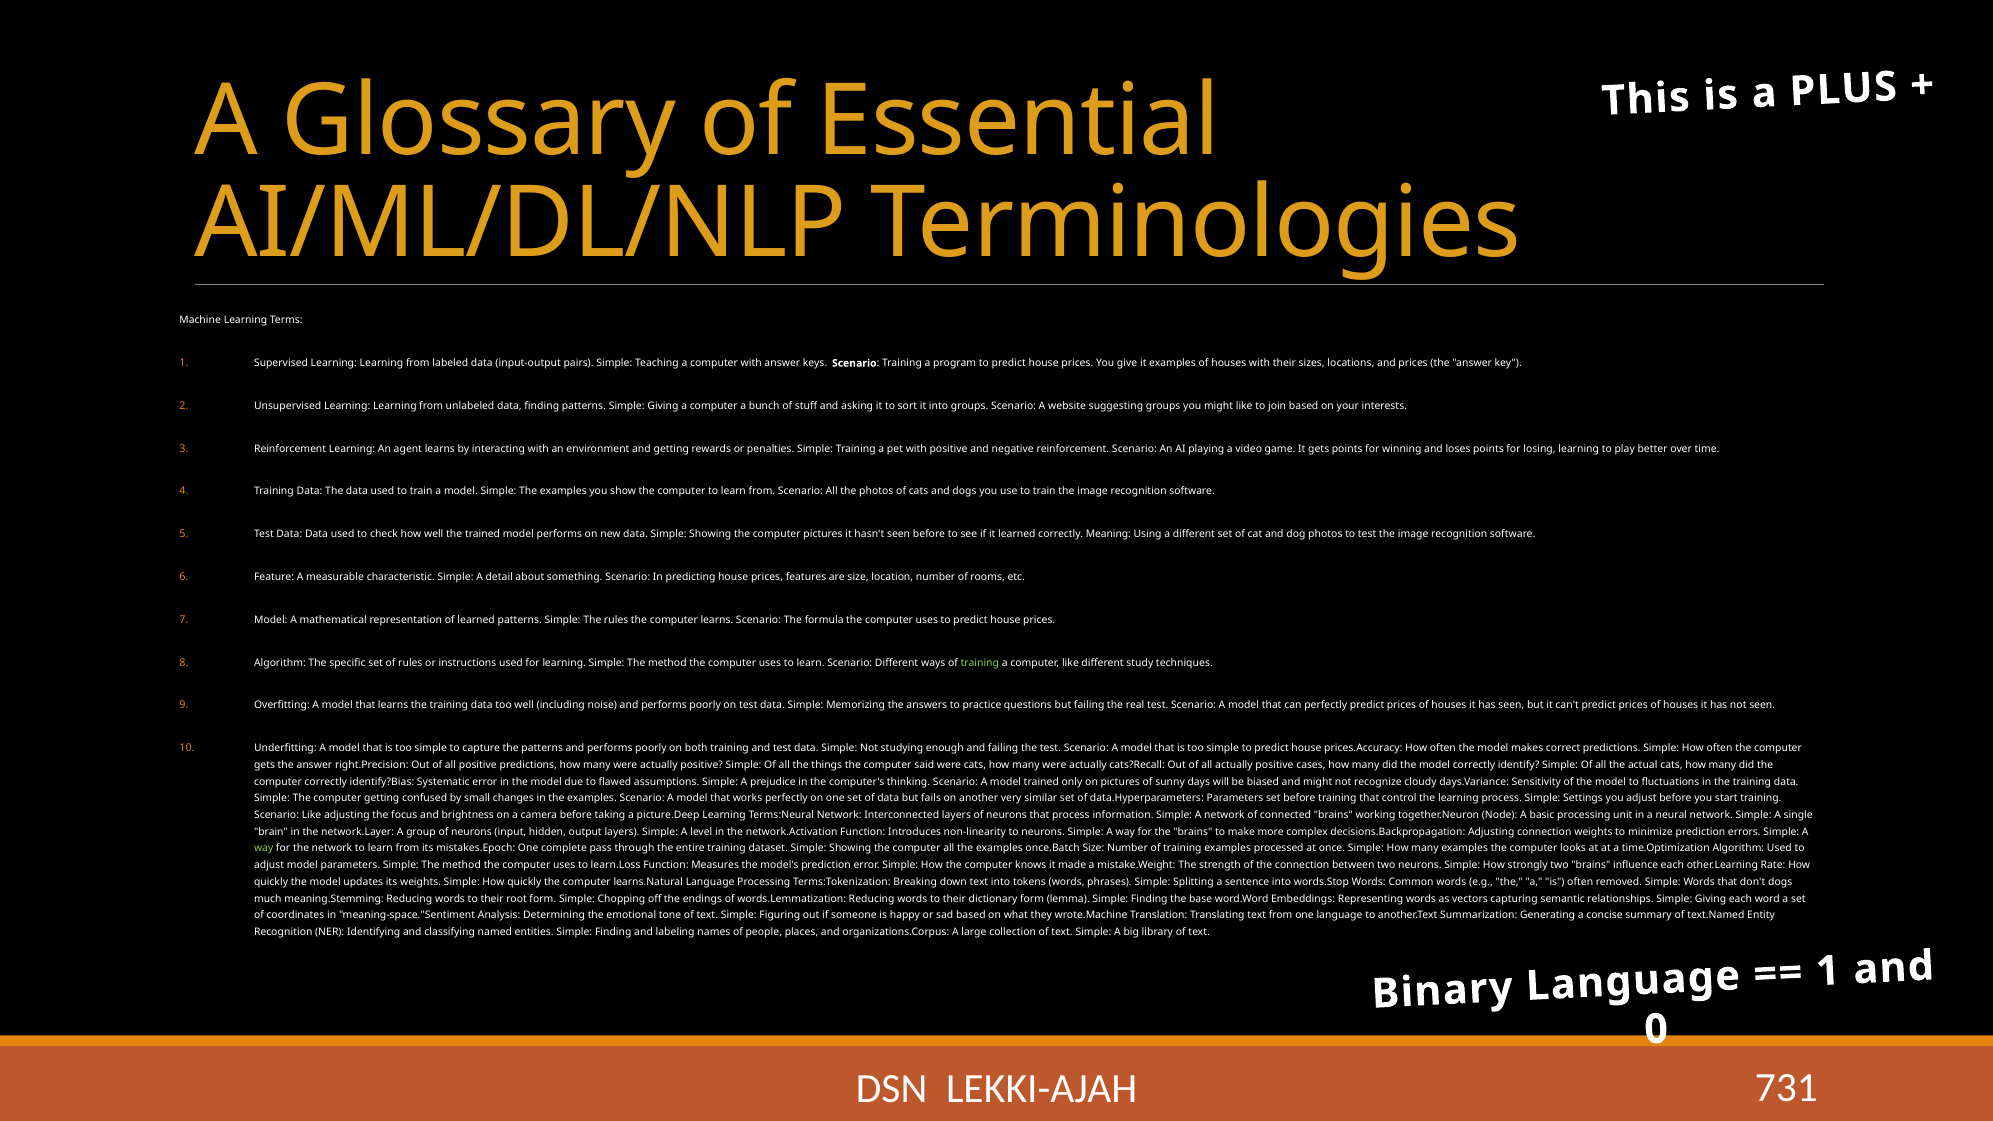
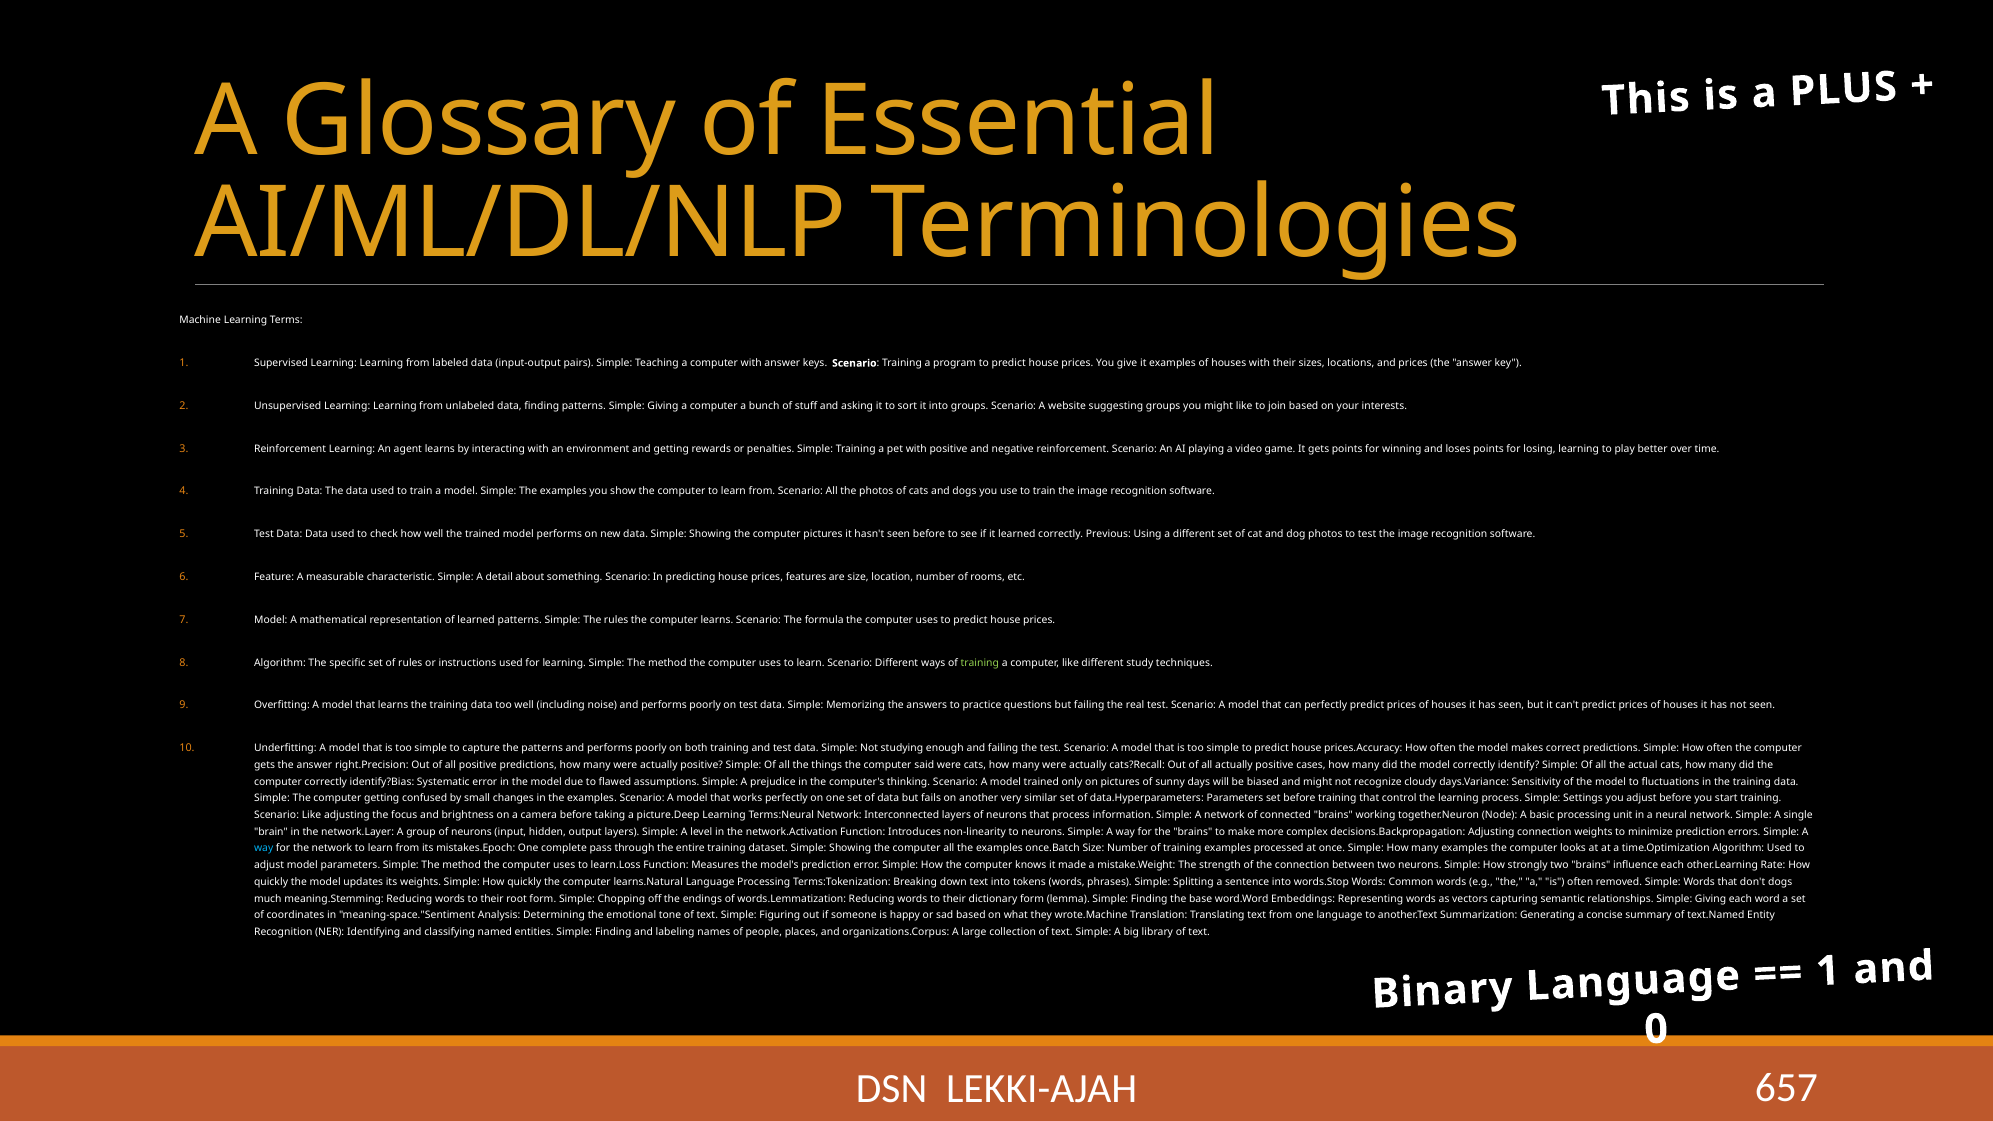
Meaning: Meaning -> Previous (1108, 534)
way colour: light green -> light blue (264, 849)
731: 731 -> 657 (1786, 1088)
